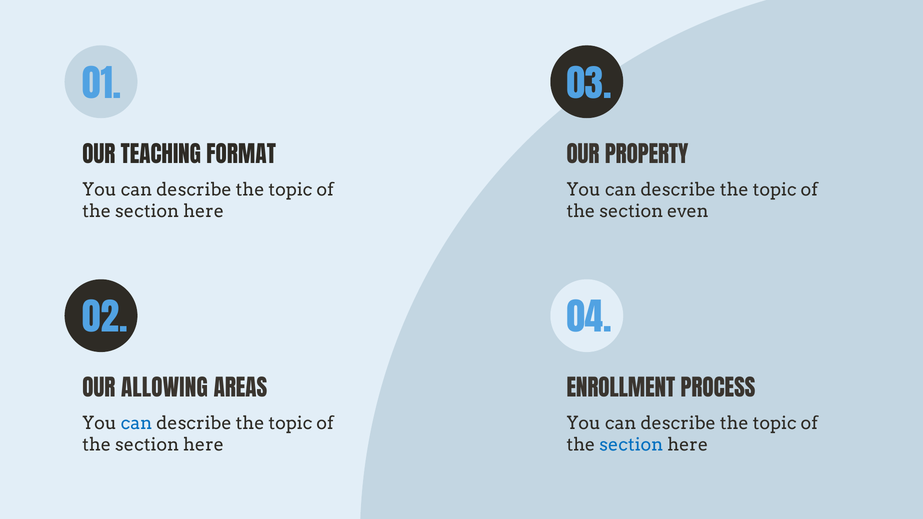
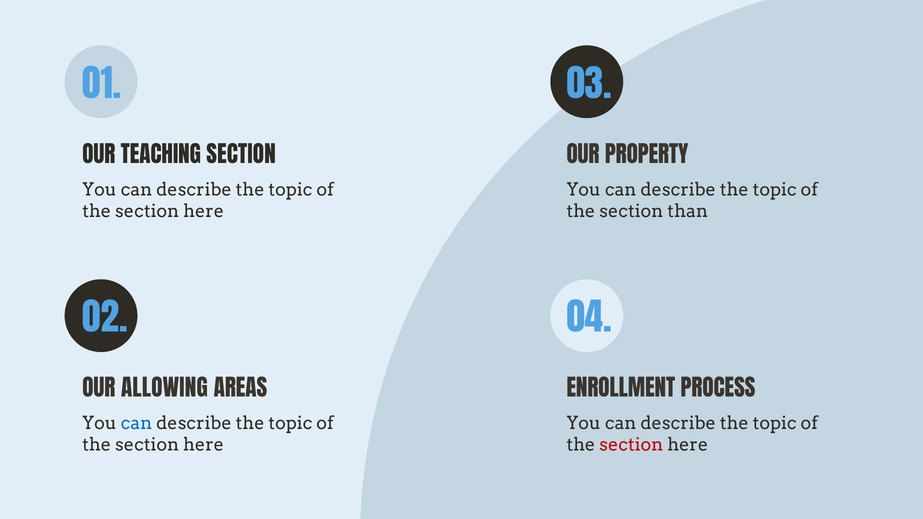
TEACHING FORMAT: FORMAT -> SECTION (241, 156)
even: even -> than (688, 212)
section colour: blue -> red (631, 445)
